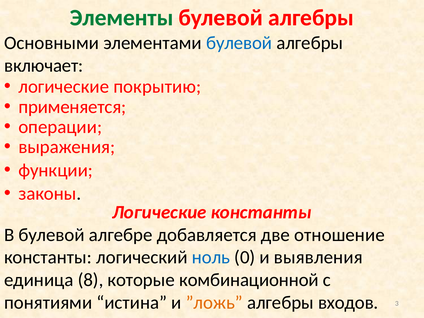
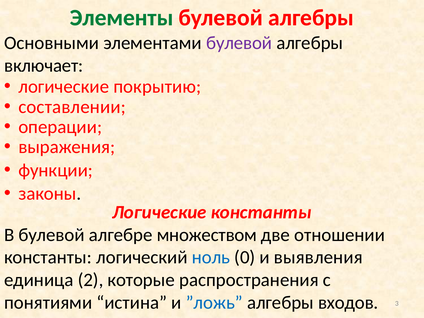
булевой colour: blue -> purple (239, 43)
применяется: применяется -> составлении (72, 107)
добавляется: добавляется -> множеством (207, 235)
отношение: отношение -> отношении (339, 235)
8: 8 -> 2 (91, 280)
комбинационной: комбинационной -> распространения (249, 280)
”ложь colour: orange -> blue (214, 303)
